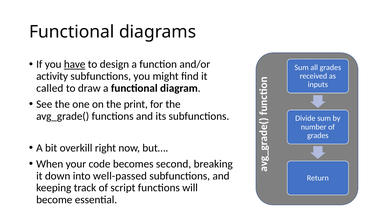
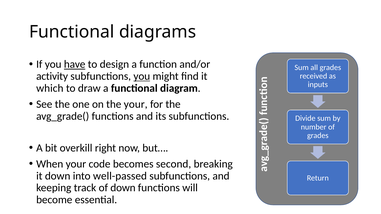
you underline: none -> present (142, 76)
called: called -> which (50, 88)
the print: print -> your (136, 104)
of script: script -> down (123, 188)
